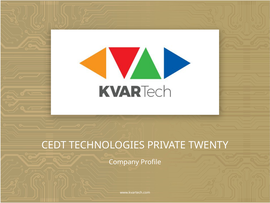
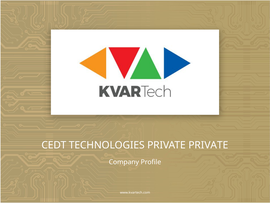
PRIVATE TWENTY: TWENTY -> PRIVATE (208, 145)
